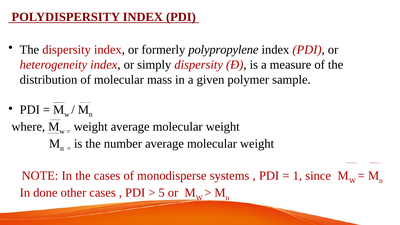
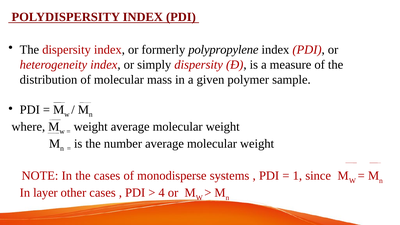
done: done -> layer (45, 193)
5: 5 -> 4 (162, 193)
